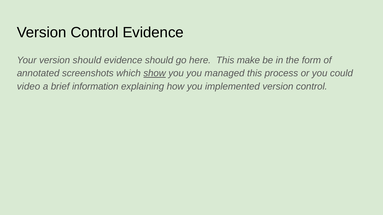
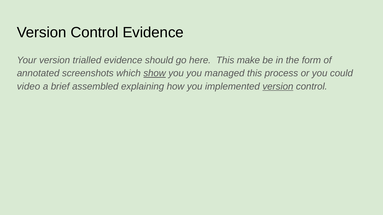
version should: should -> trialled (87, 60)
information: information -> assembled (95, 87)
version underline: none -> present (278, 87)
